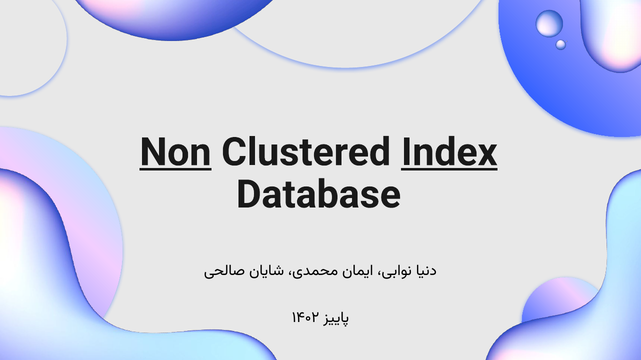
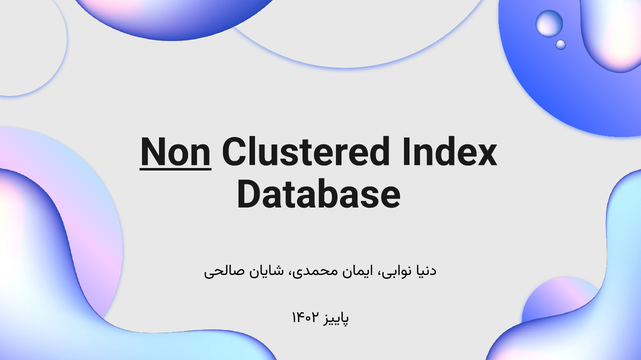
Index underline: present -> none (449, 153)
